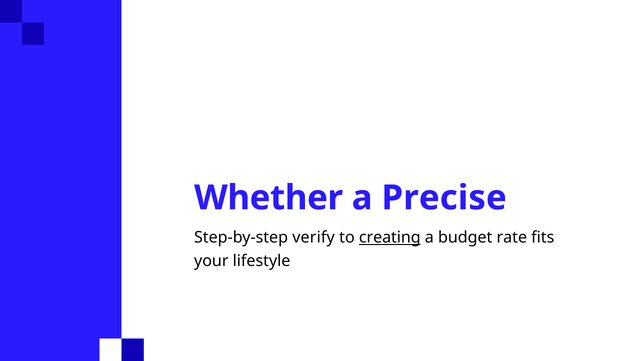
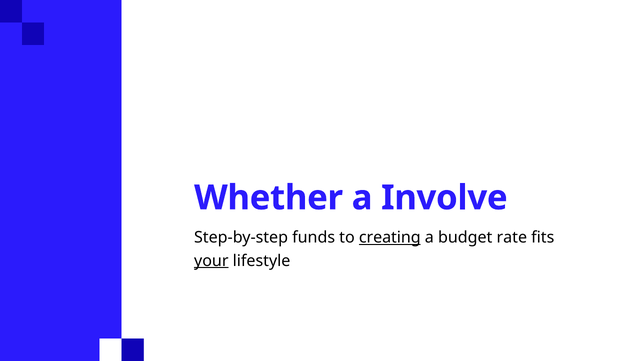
Precise: Precise -> Involve (444, 198)
verify: verify -> funds (314, 238)
your underline: none -> present (211, 261)
